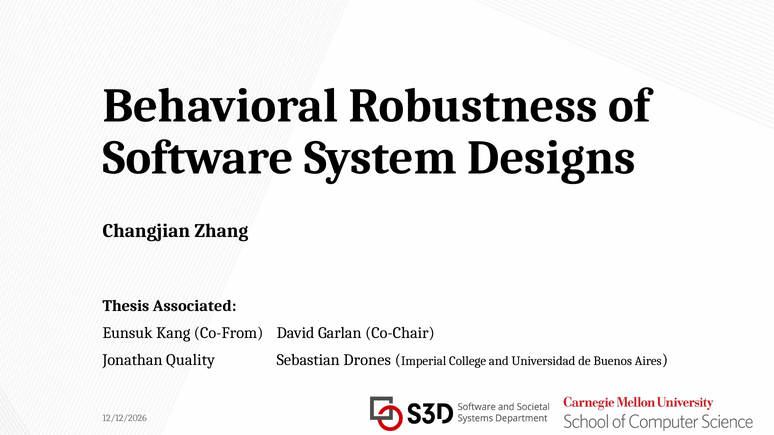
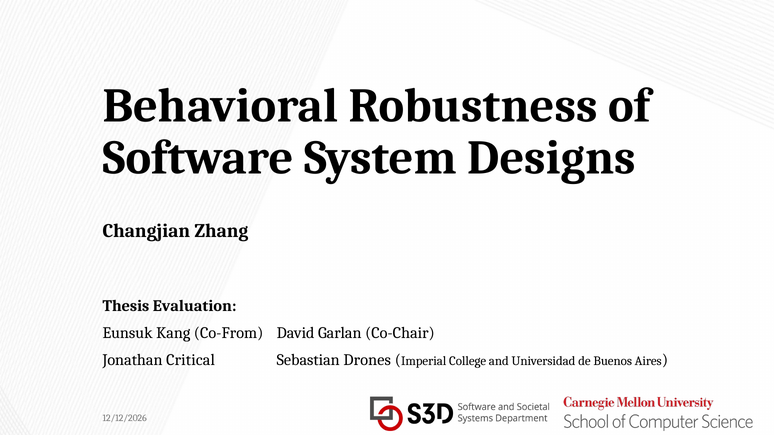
Associated: Associated -> Evaluation (195, 306)
Quality: Quality -> Critical (191, 360)
